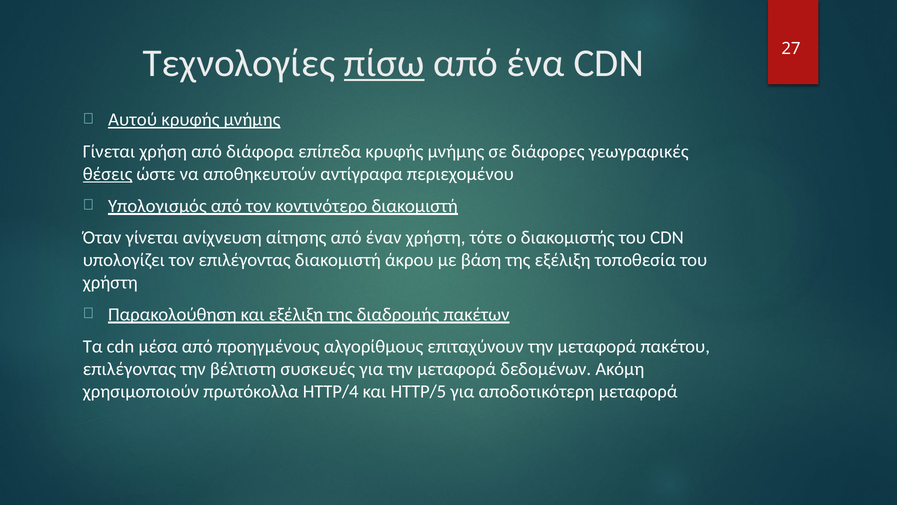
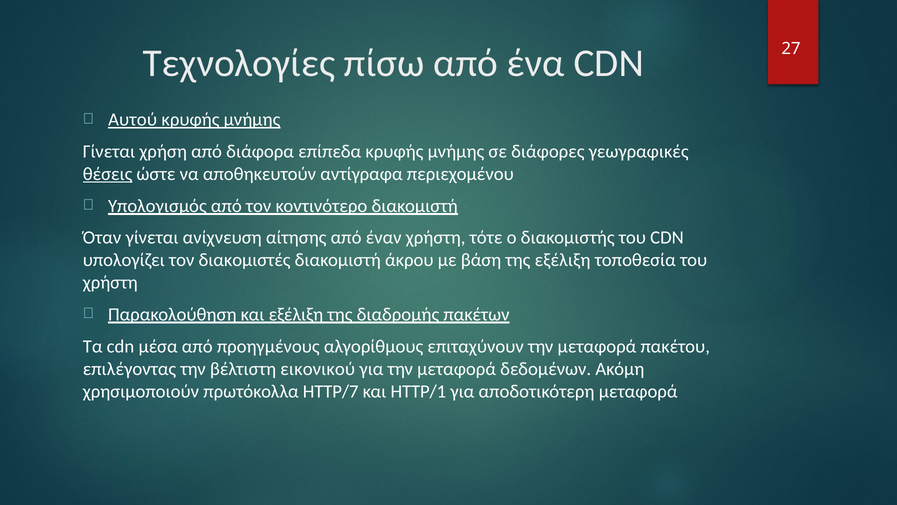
πίσω underline: present -> none (384, 63)
τον επιλέγοντας: επιλέγοντας -> διακομιστές (245, 260)
συσκευές: συσκευές -> εικονικού (318, 369)
HTTP/4: HTTP/4 -> HTTP/7 (331, 391)
HTTP/5: HTTP/5 -> HTTP/1 (418, 391)
